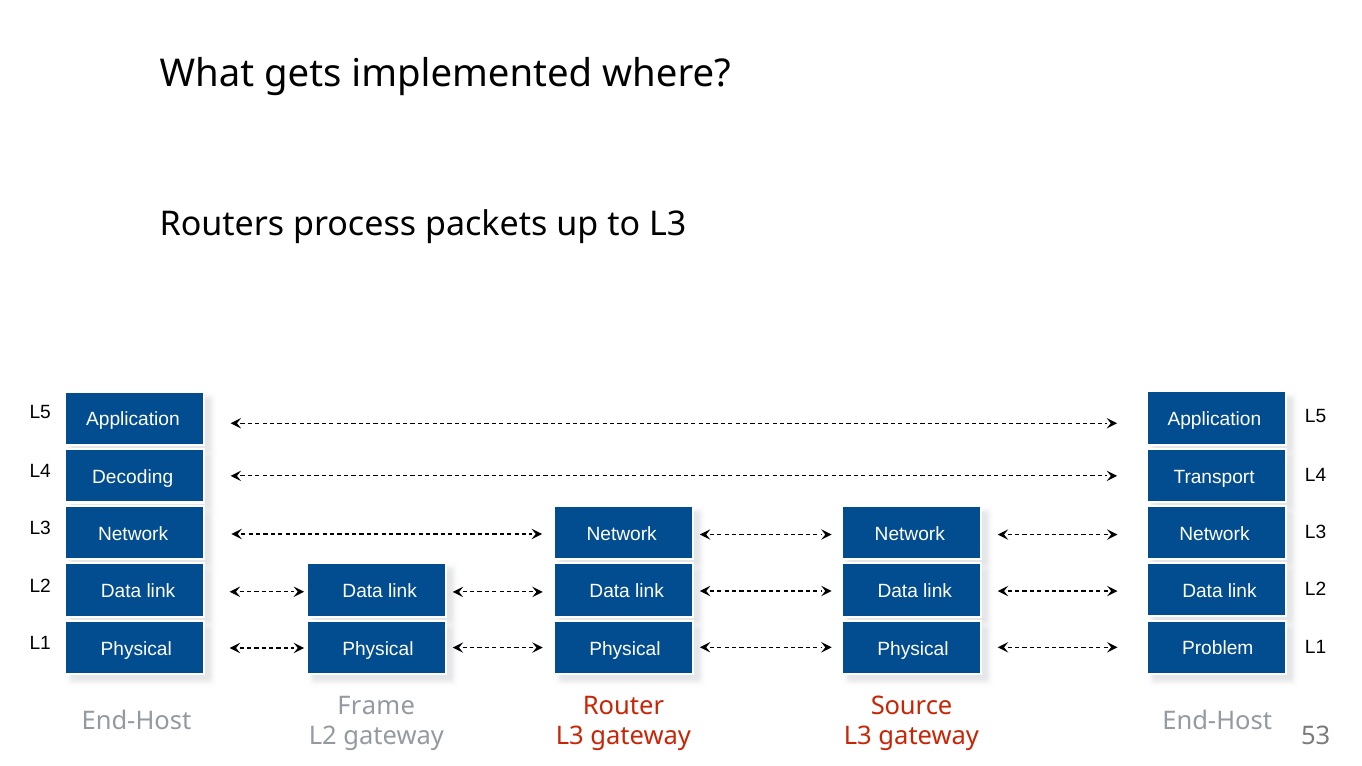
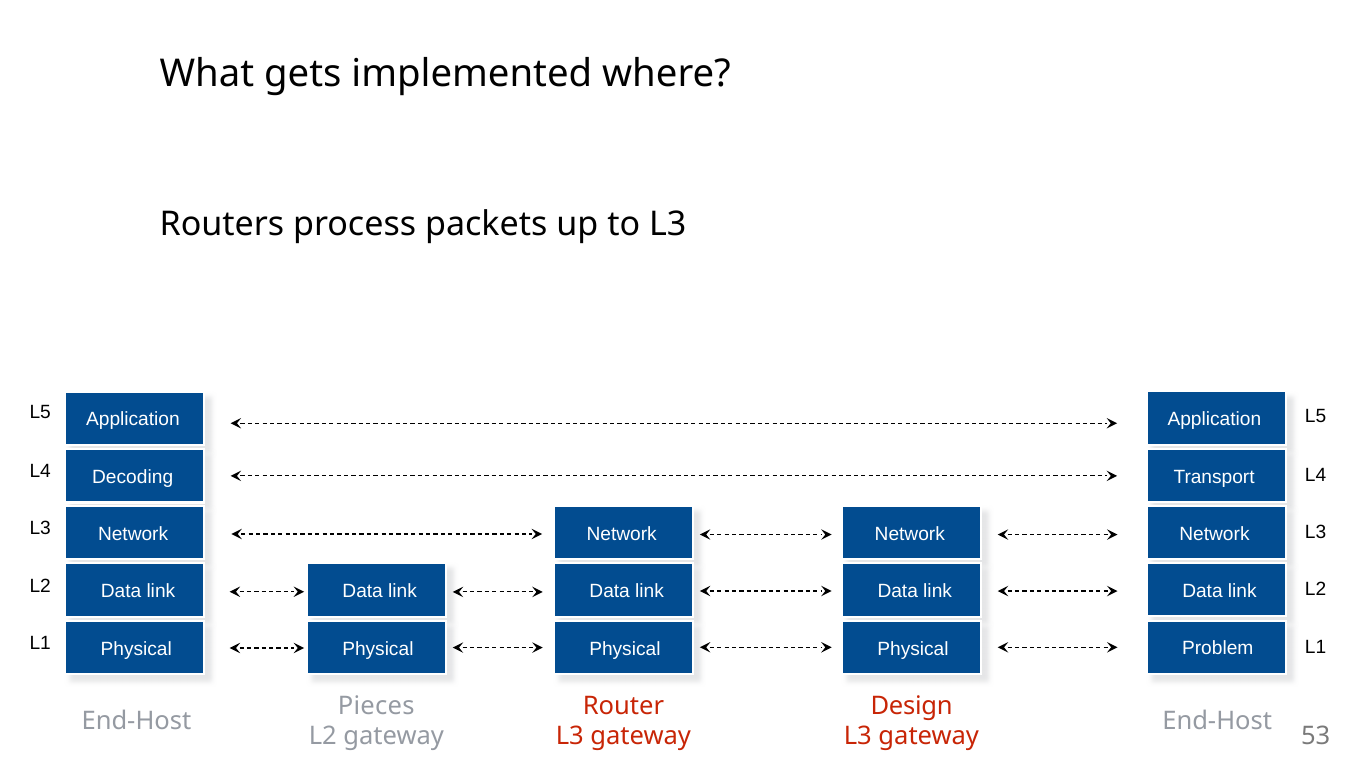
Frame: Frame -> Pieces (376, 706)
Source: Source -> Design (912, 706)
